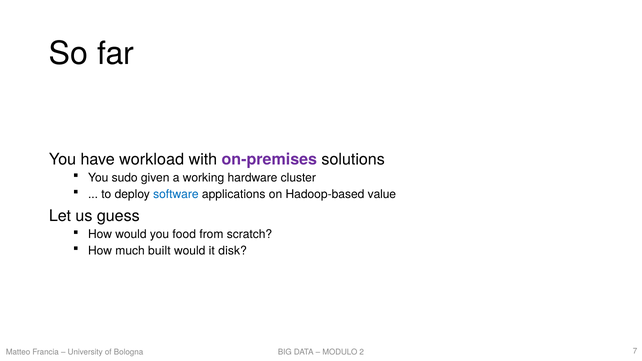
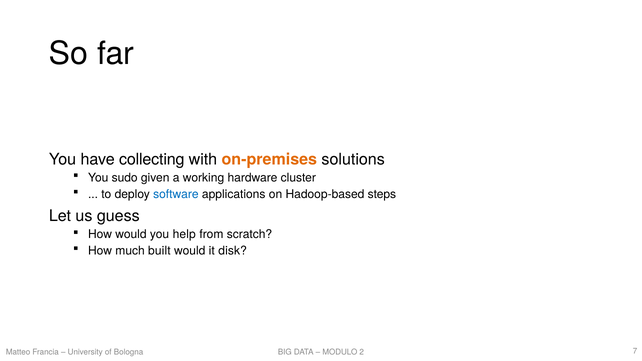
workload: workload -> collecting (152, 159)
on-premises colour: purple -> orange (269, 159)
value: value -> steps (382, 194)
food: food -> help (184, 235)
